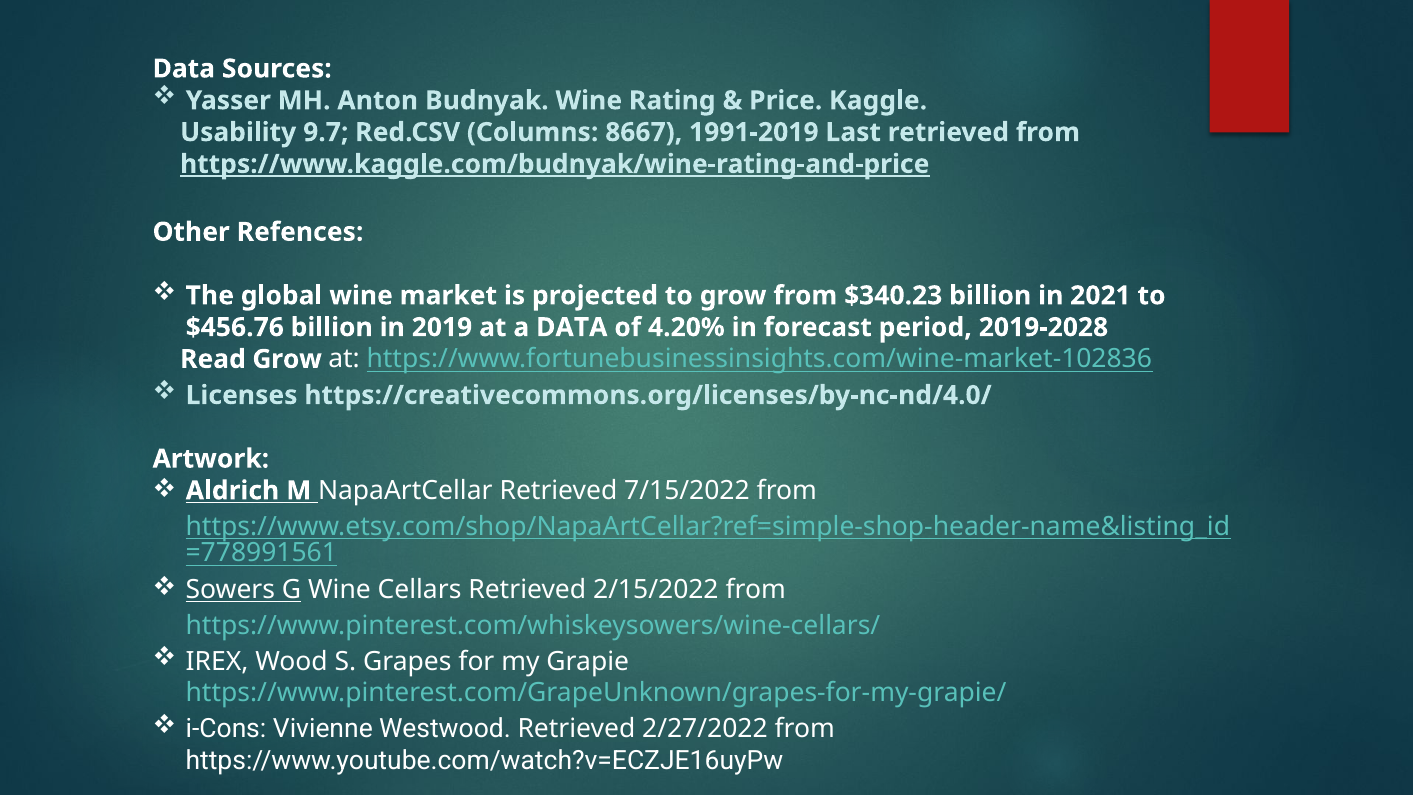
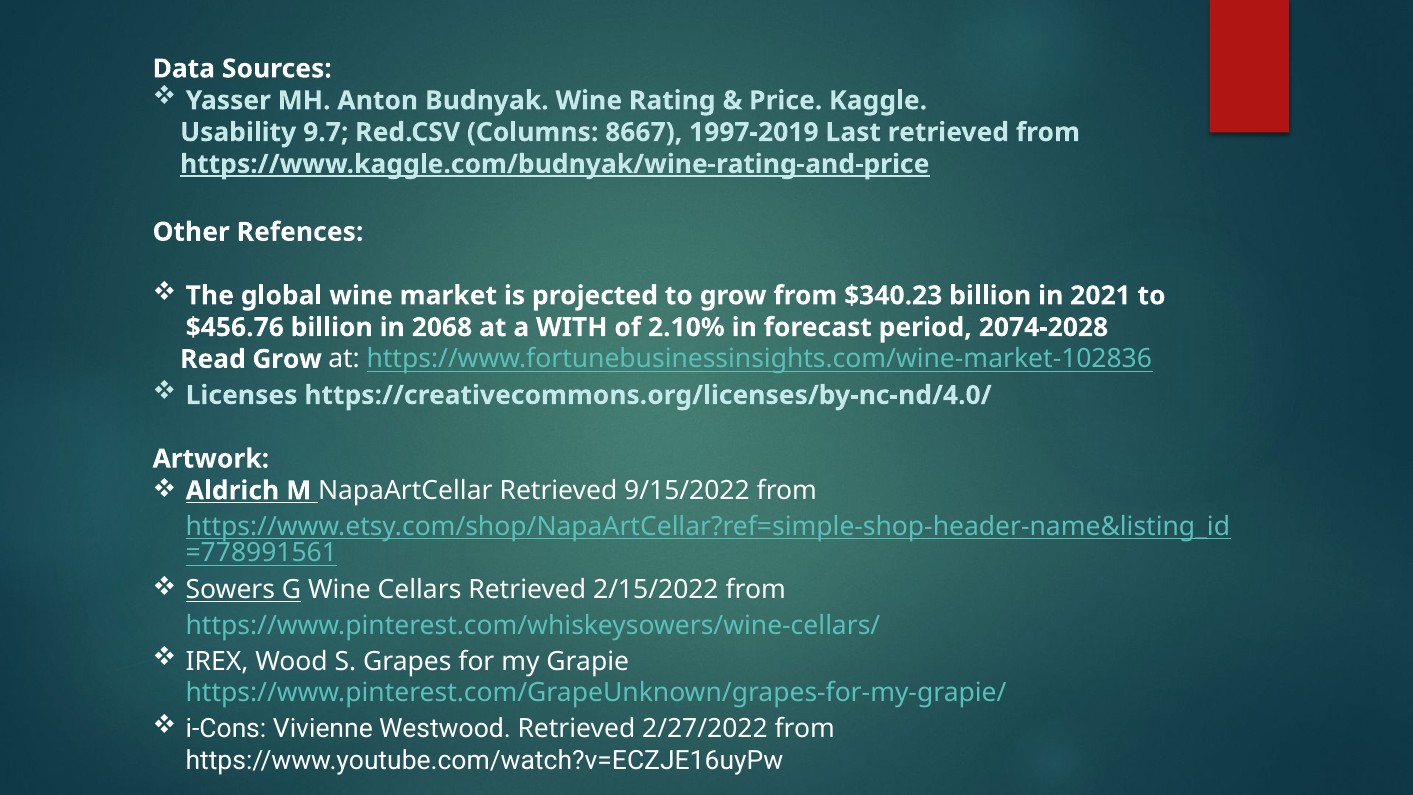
1991-2019: 1991-2019 -> 1997-2019 (754, 132)
2019: 2019 -> 2068 (442, 327)
a DATA: DATA -> WITH (572, 327)
4.20%: 4.20% -> 2.10% (686, 327)
2019-2028: 2019-2028 -> 2074-2028 (1043, 327)
7/15/2022: 7/15/2022 -> 9/15/2022 (687, 491)
